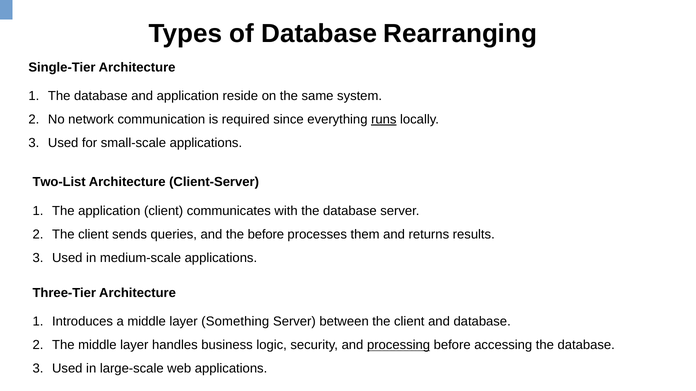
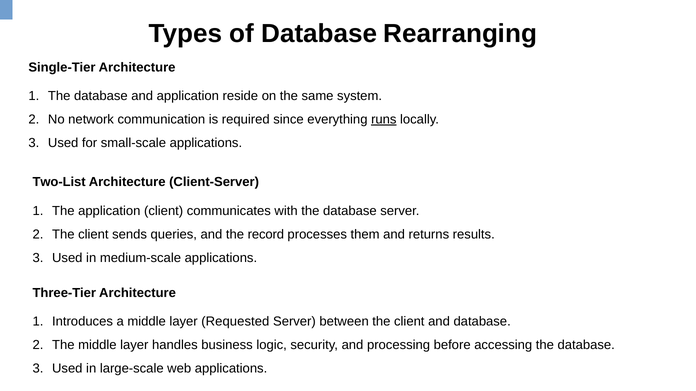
the before: before -> record (266, 235)
Something: Something -> Requested (235, 322)
processing underline: present -> none (399, 346)
